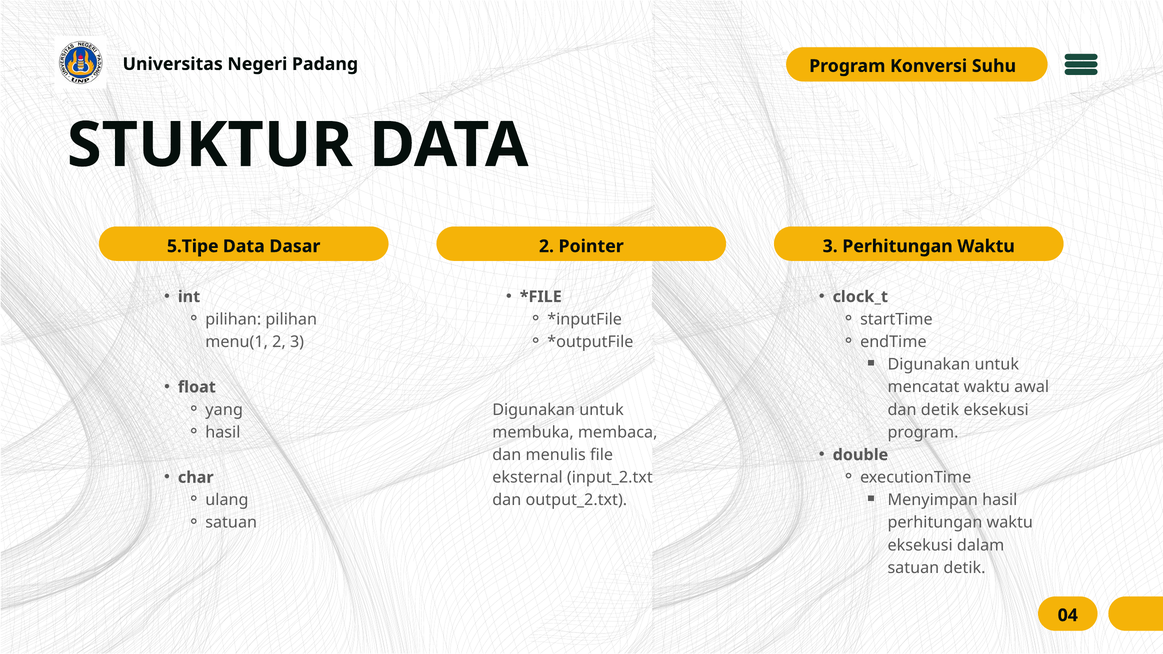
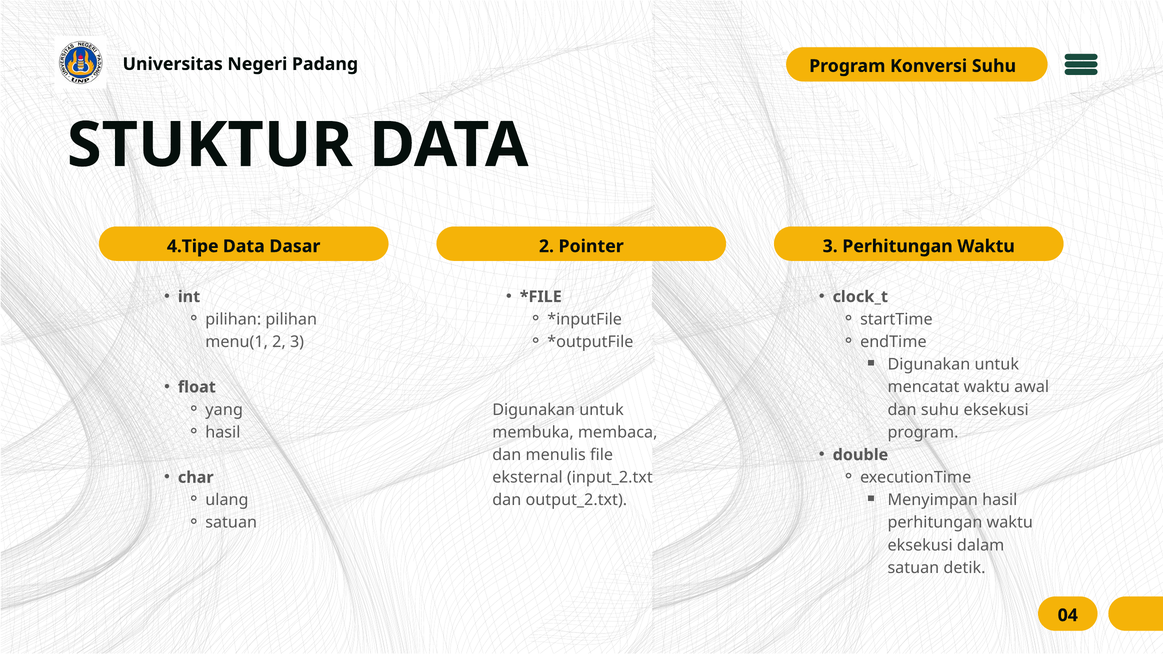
5.Tipe: 5.Tipe -> 4.Tipe (193, 246)
dan detik: detik -> suhu (940, 410)
